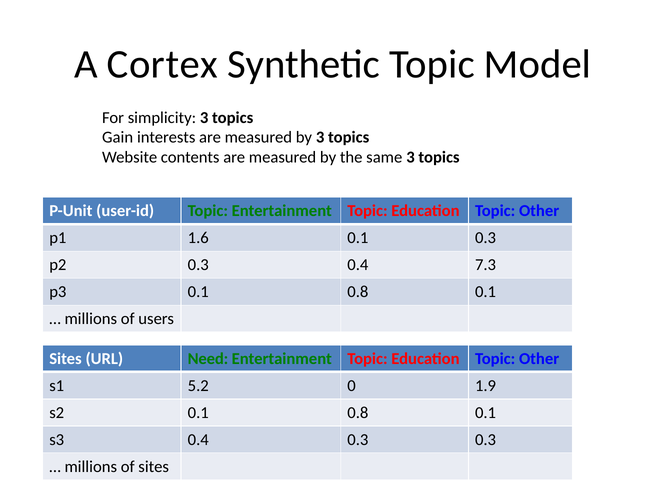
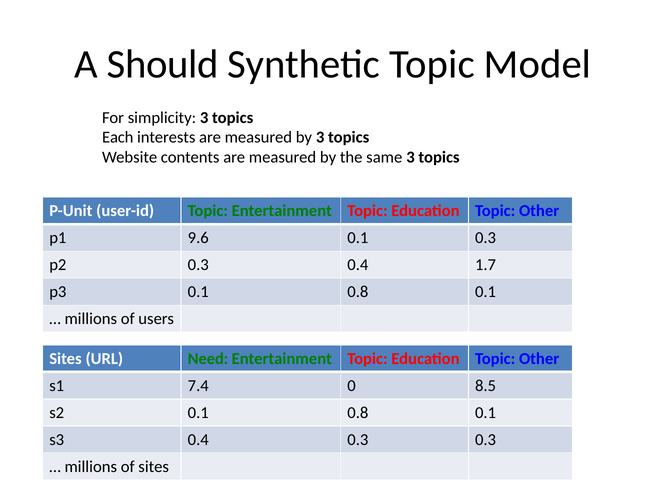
Cortex: Cortex -> Should (163, 64)
Gain: Gain -> Each (118, 138)
1.6: 1.6 -> 9.6 (198, 238)
7.3: 7.3 -> 1.7 (486, 265)
5.2: 5.2 -> 7.4 (198, 386)
1.9: 1.9 -> 8.5 (486, 386)
